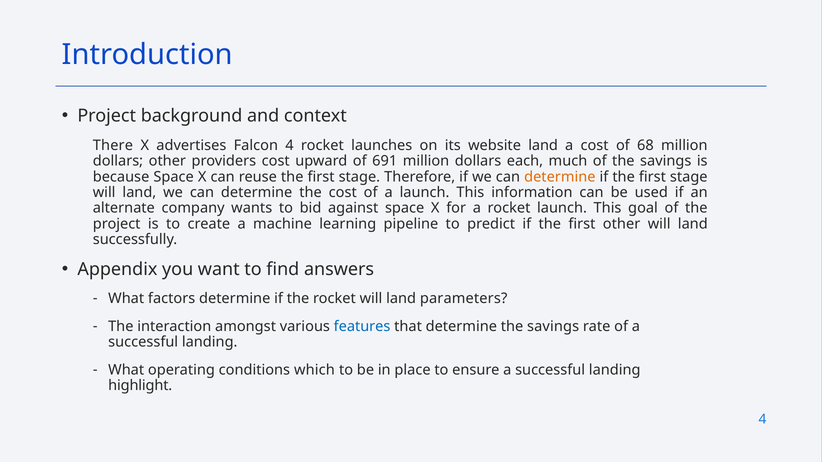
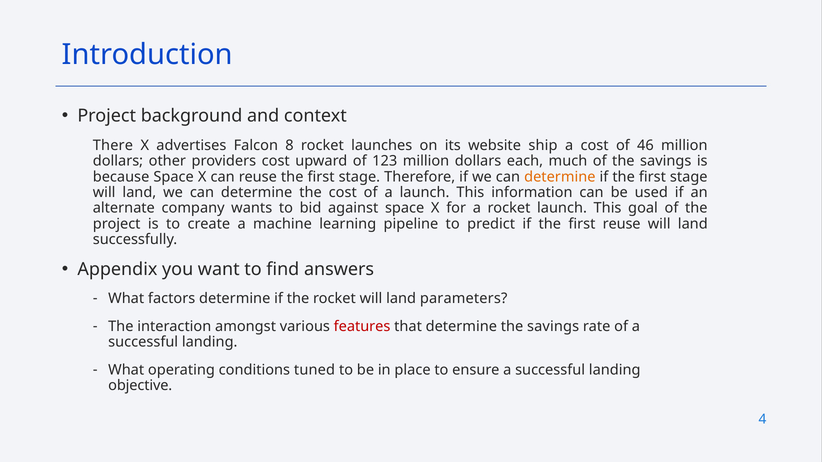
Falcon 4: 4 -> 8 (289, 145)
website land: land -> ship (543, 145)
68: 68 -> 46 (645, 145)
691: 691 -> 123 (385, 161)
first other: other -> reuse (622, 224)
features colour: blue -> red (362, 327)
which: which -> tuned (314, 370)
highlight: highlight -> objective (140, 386)
